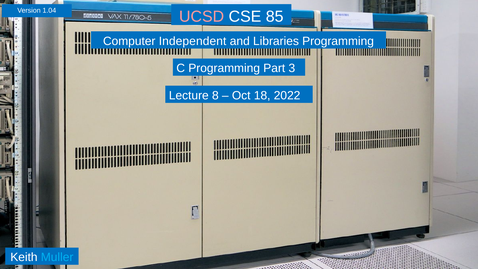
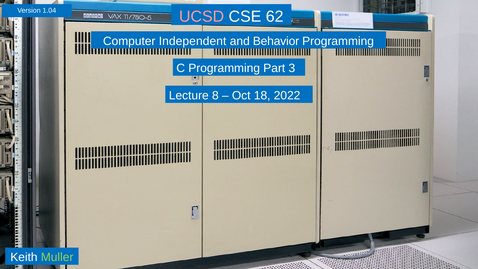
85: 85 -> 62 (275, 17)
Libraries: Libraries -> Behavior (276, 41)
Muller colour: light blue -> light green (57, 257)
